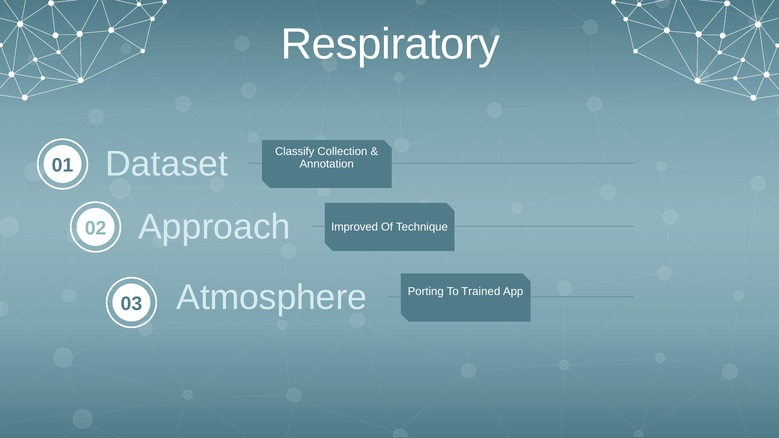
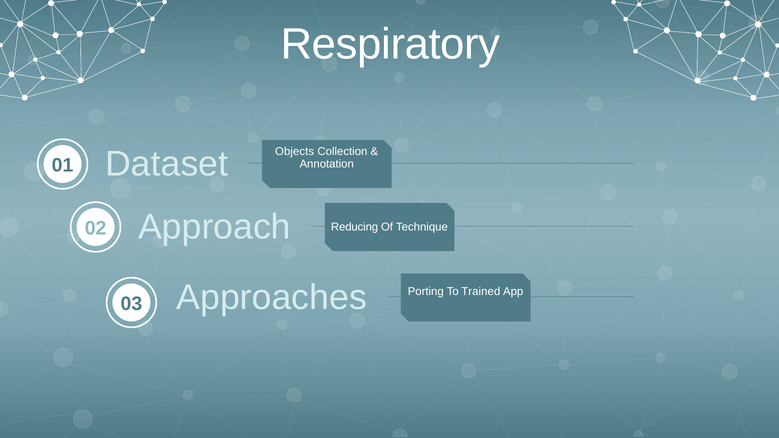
Classify: Classify -> Objects (295, 152)
Improved: Improved -> Reducing (355, 227)
Atmosphere: Atmosphere -> Approaches (272, 297)
